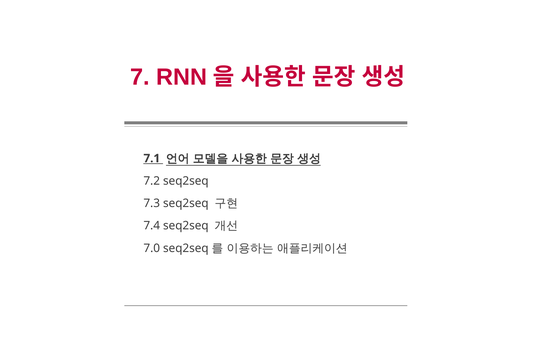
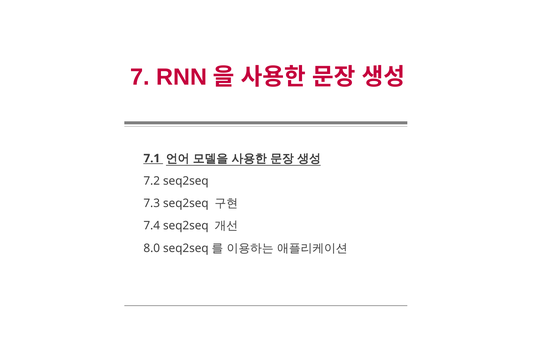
7.0: 7.0 -> 8.0 (152, 248)
